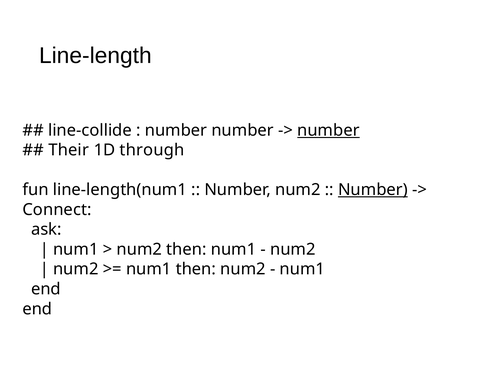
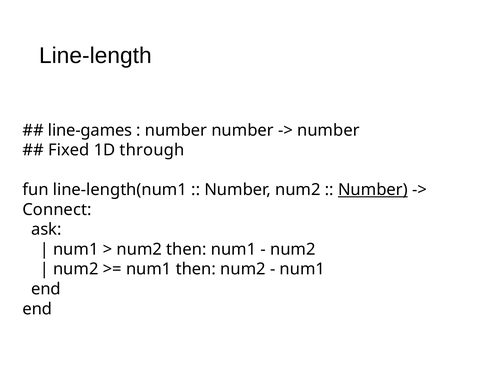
line-collide: line-collide -> line-games (90, 131)
number underline: present -> none (328, 131)
Their: Their -> Fixed (69, 150)
